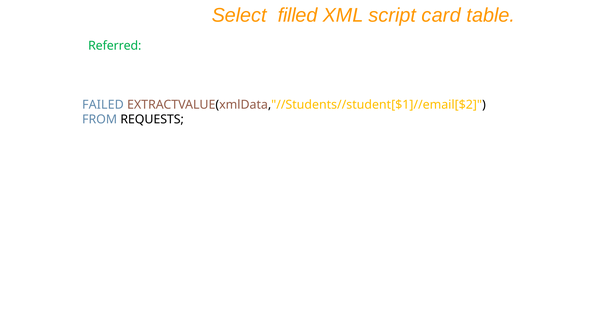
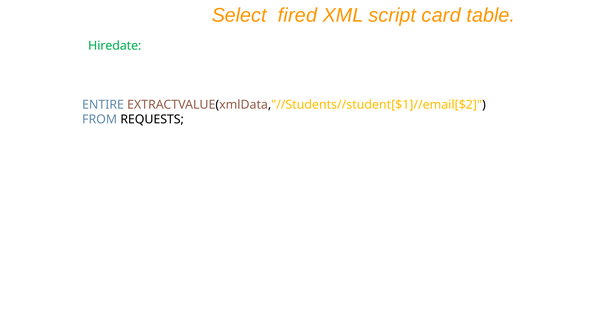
filled: filled -> fired (297, 15)
Referred: Referred -> Hiredate (115, 46)
FAILED: FAILED -> ENTIRE (103, 105)
